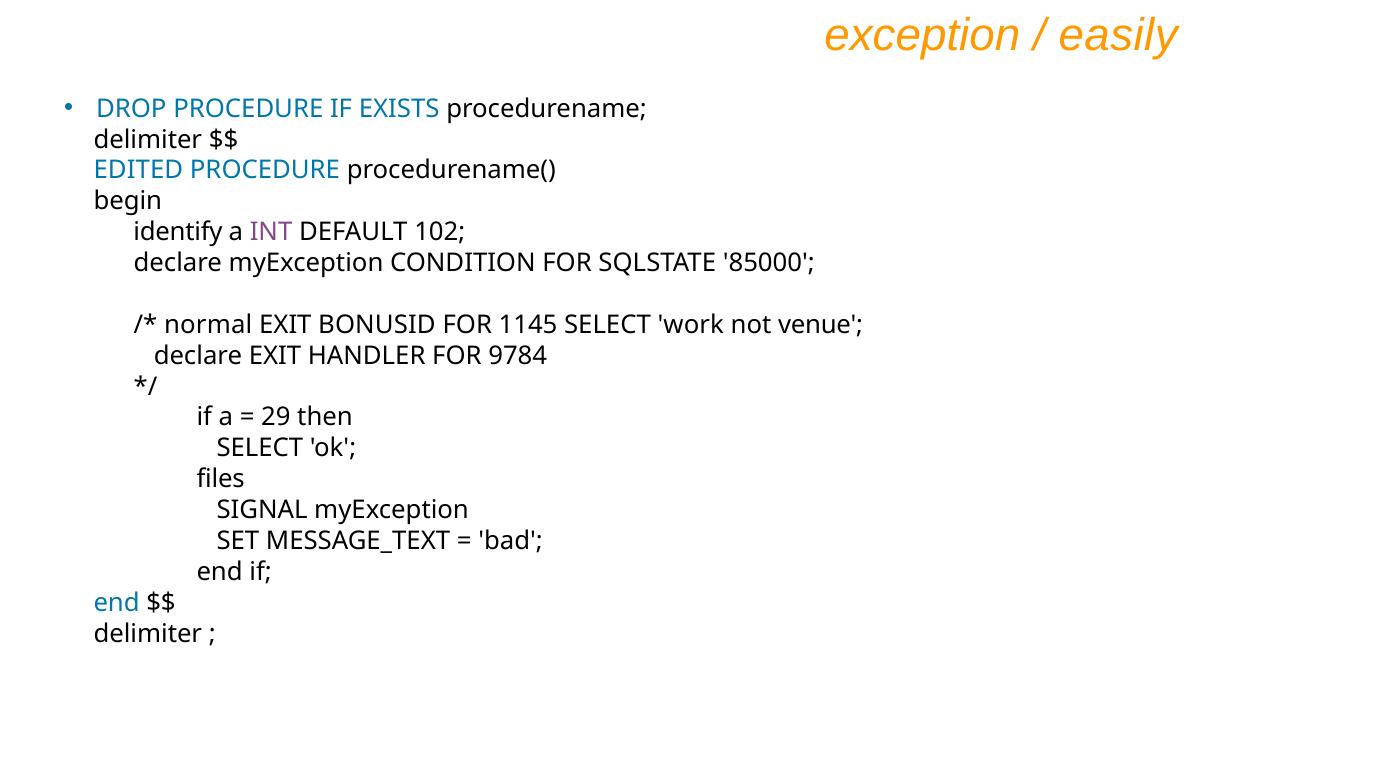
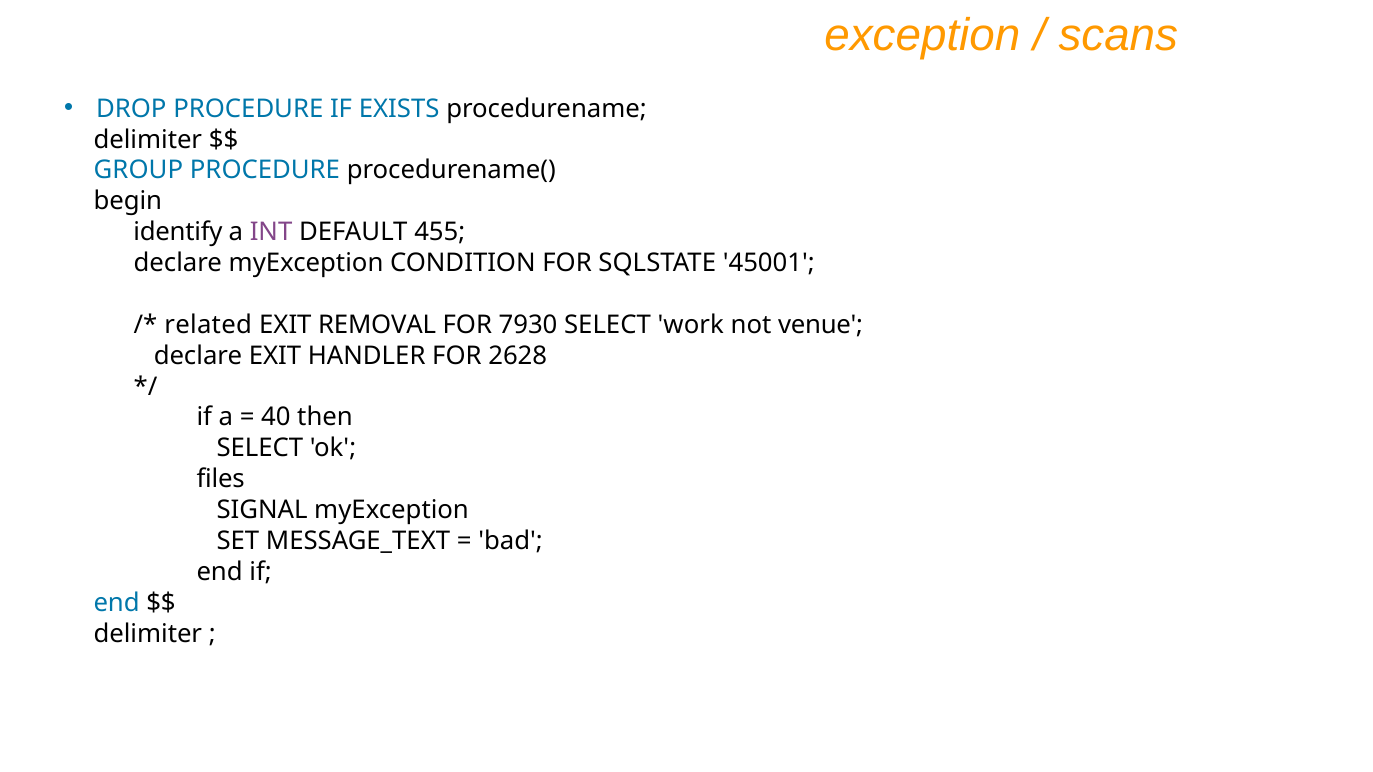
easily: easily -> scans (1118, 36)
EDITED: EDITED -> GROUP (138, 170)
102: 102 -> 455 (440, 232)
85000: 85000 -> 45001 (769, 263)
normal: normal -> related (208, 325)
BONUSID: BONUSID -> REMOVAL (377, 325)
1145: 1145 -> 7930 (528, 325)
9784: 9784 -> 2628 (518, 356)
29: 29 -> 40 (276, 418)
